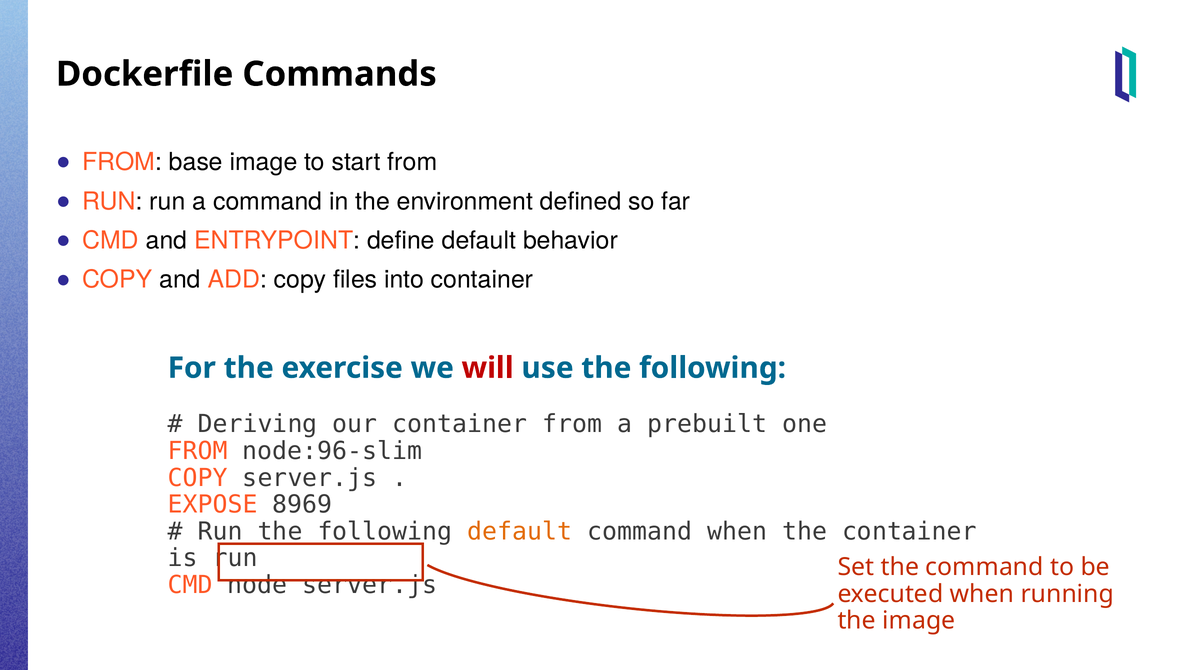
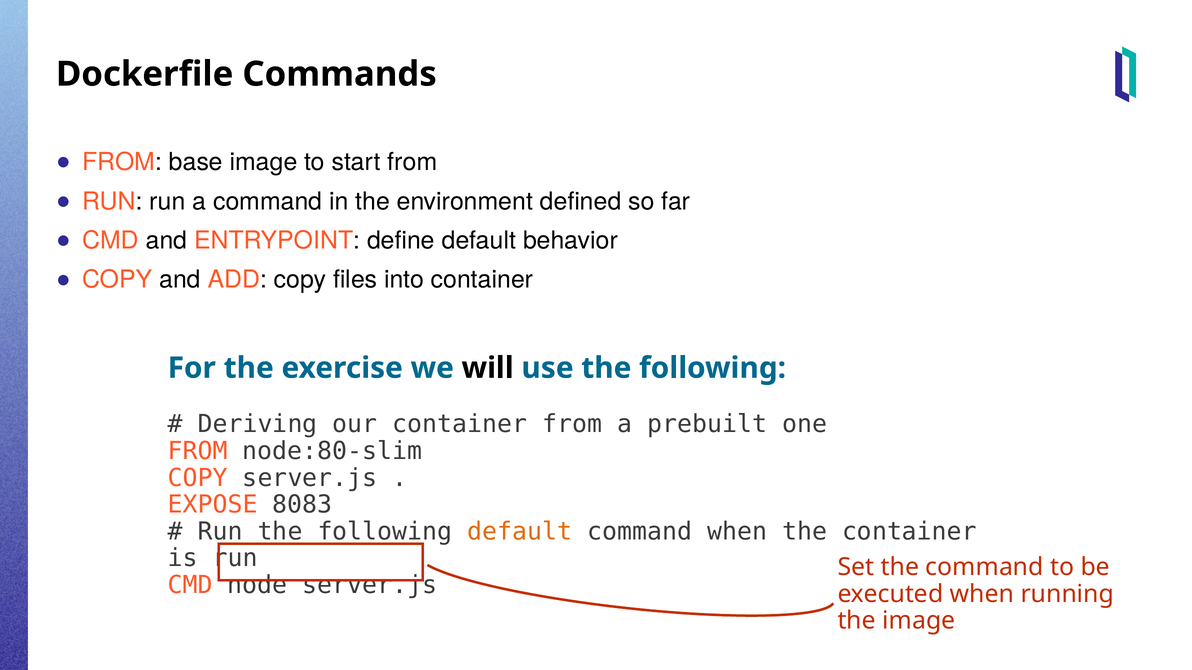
will colour: red -> black (488, 368)
node:96-slim: node:96-slim -> node:80-slim (332, 451)
8969: 8969 -> 8083 (302, 505)
